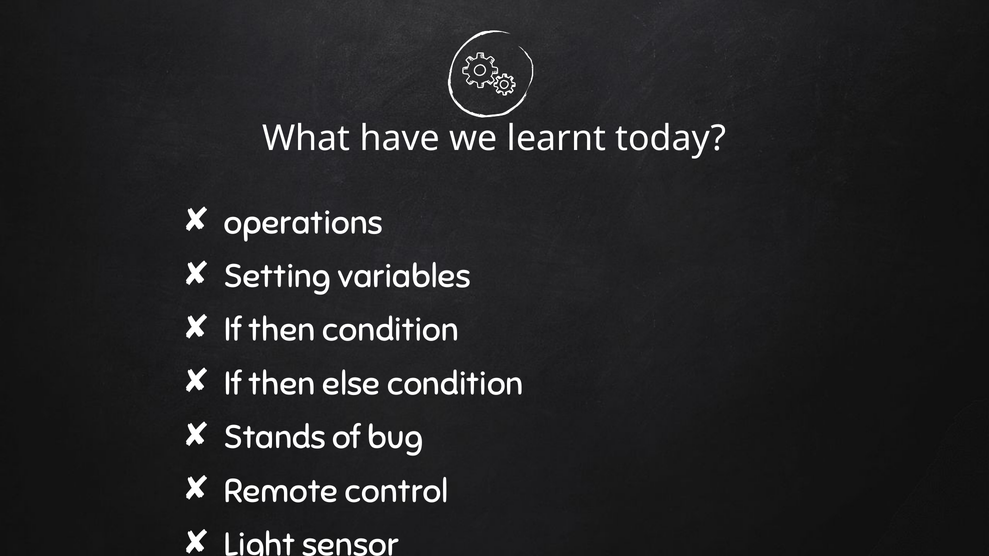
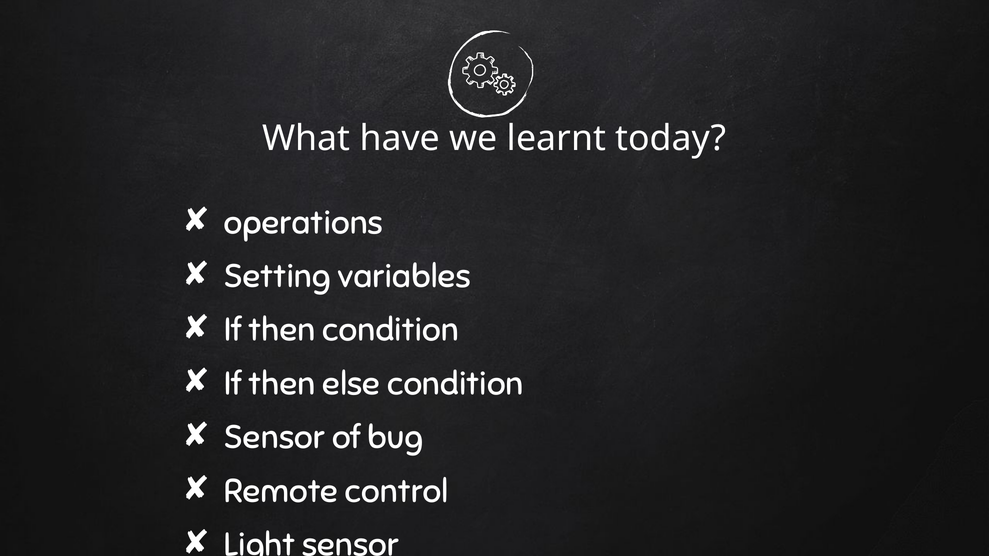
Stands: Stands -> Sensor (274, 438)
